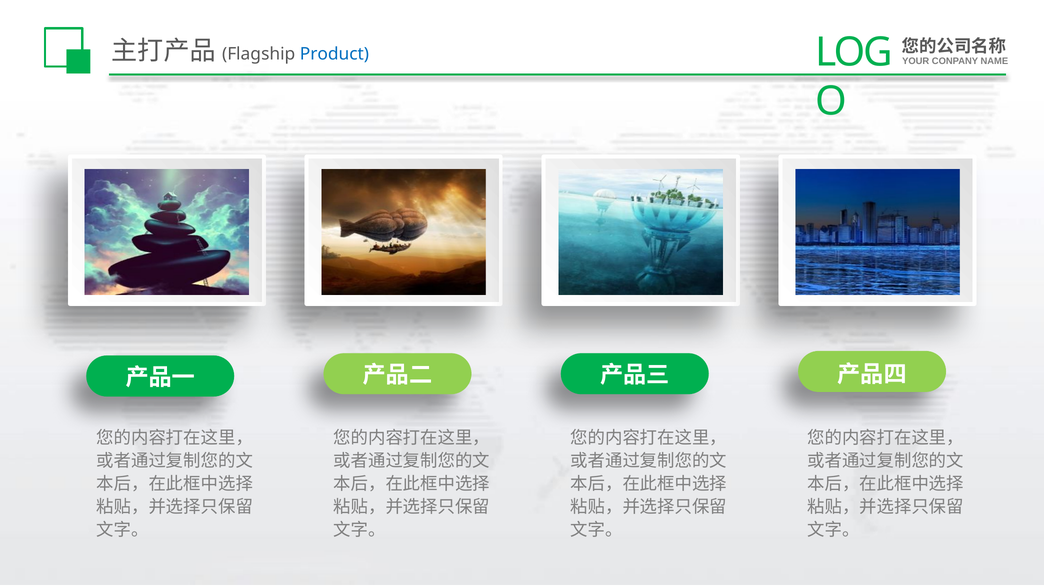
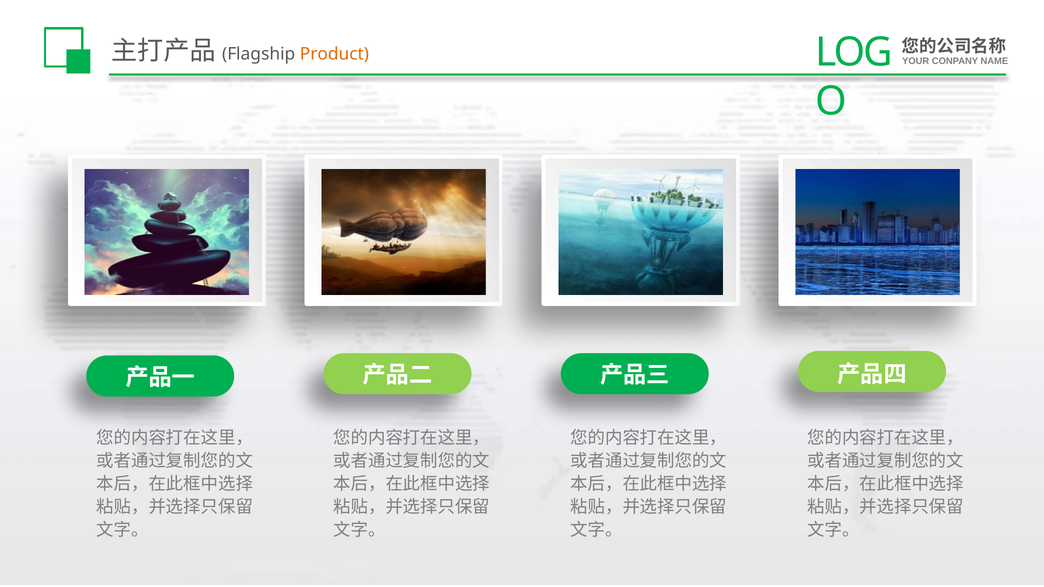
Product colour: blue -> orange (334, 54)
